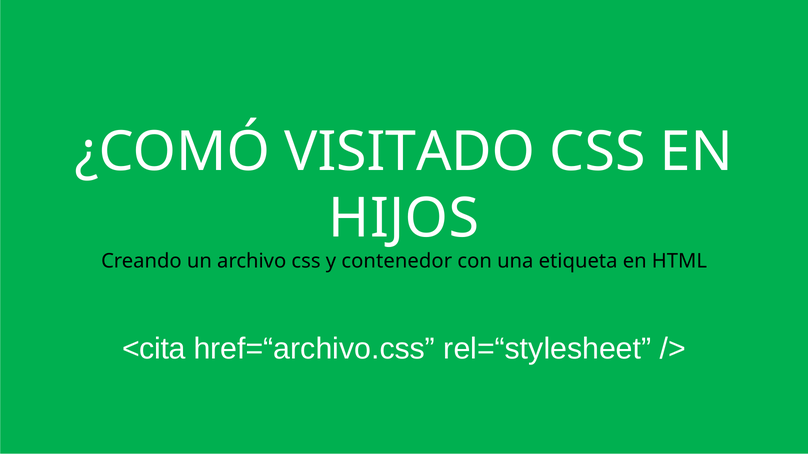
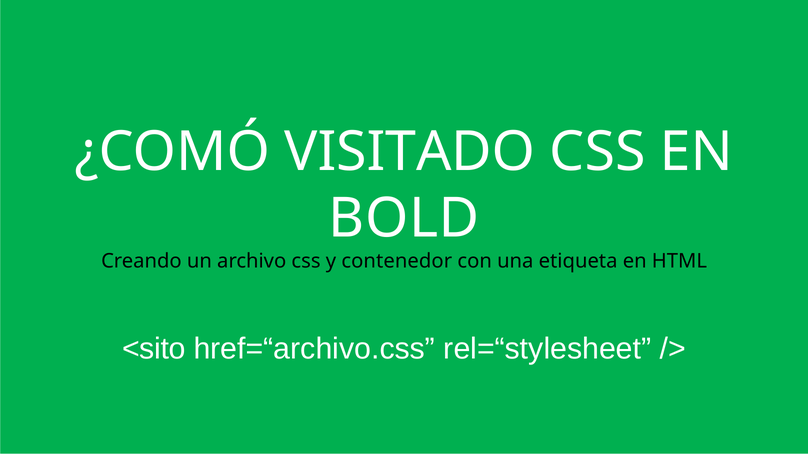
HIJOS: HIJOS -> BOLD (404, 219)
<cita: <cita -> <sito (154, 349)
